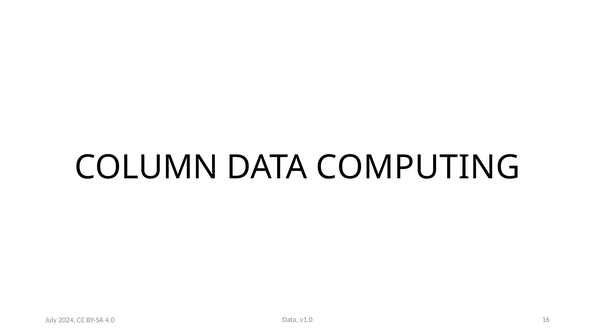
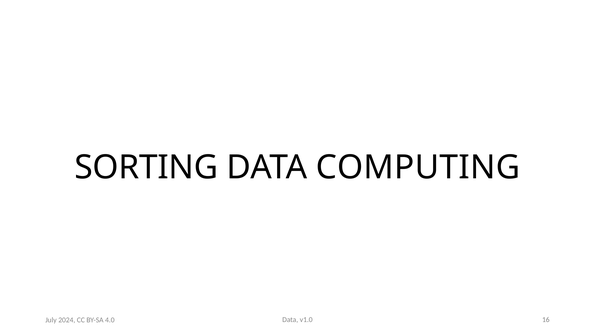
COLUMN: COLUMN -> SORTING (146, 167)
